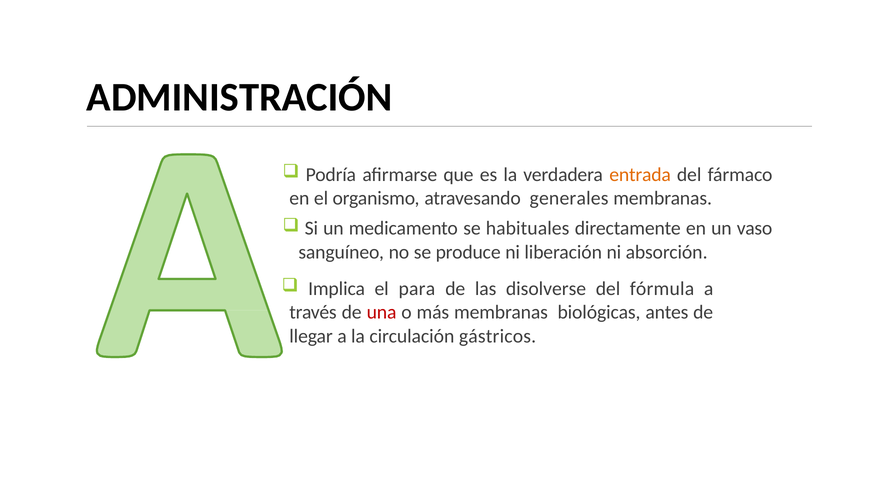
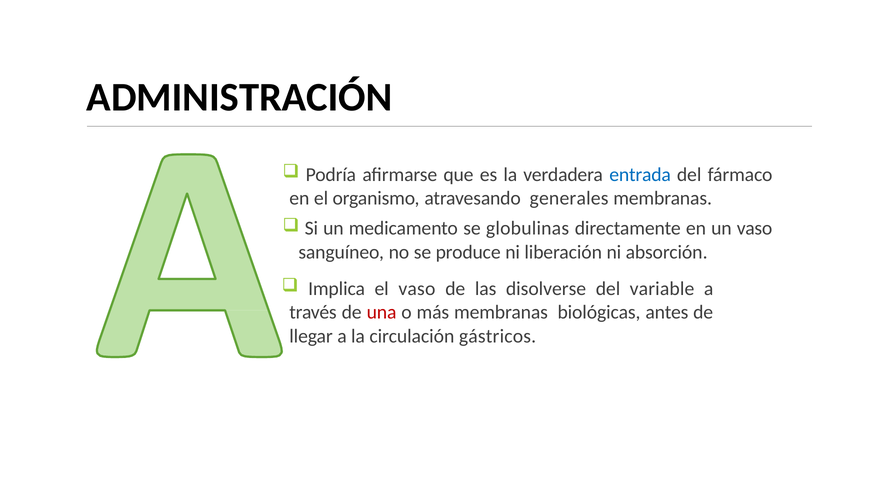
entrada colour: orange -> blue (640, 175)
habituales: habituales -> globulinas (528, 228)
el para: para -> vaso (417, 289)
fórmula: fórmula -> variable (662, 289)
